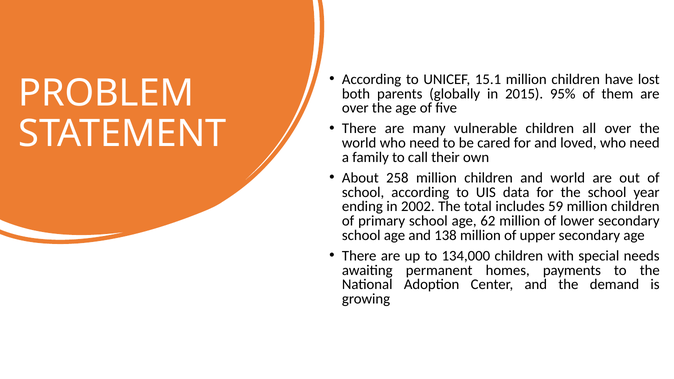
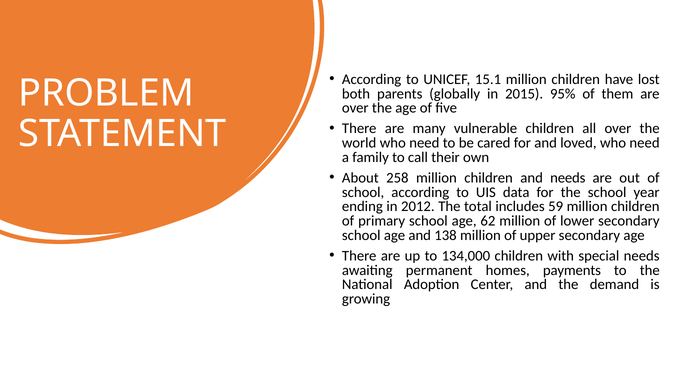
and world: world -> needs (568, 178)
2002: 2002 -> 2012 (418, 207)
